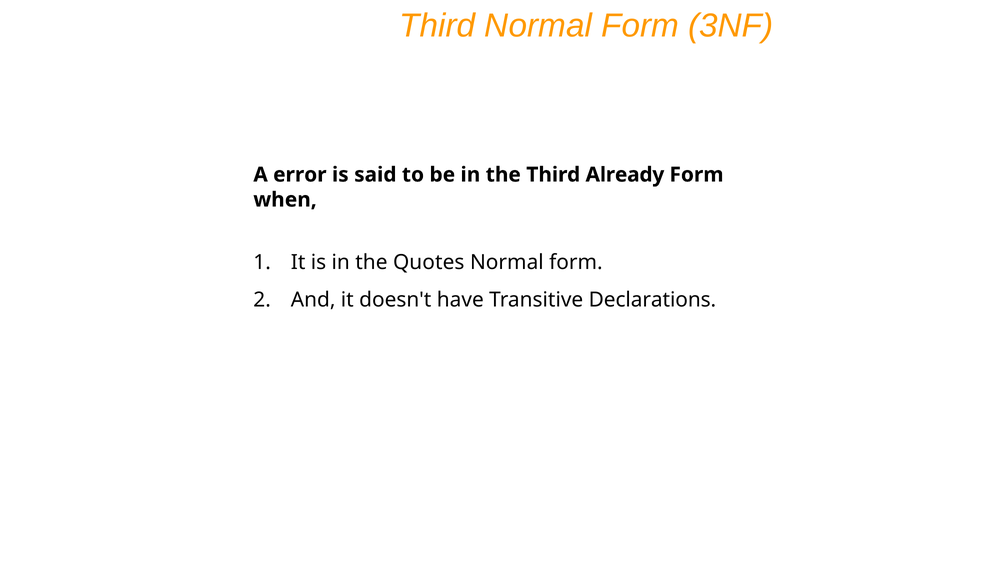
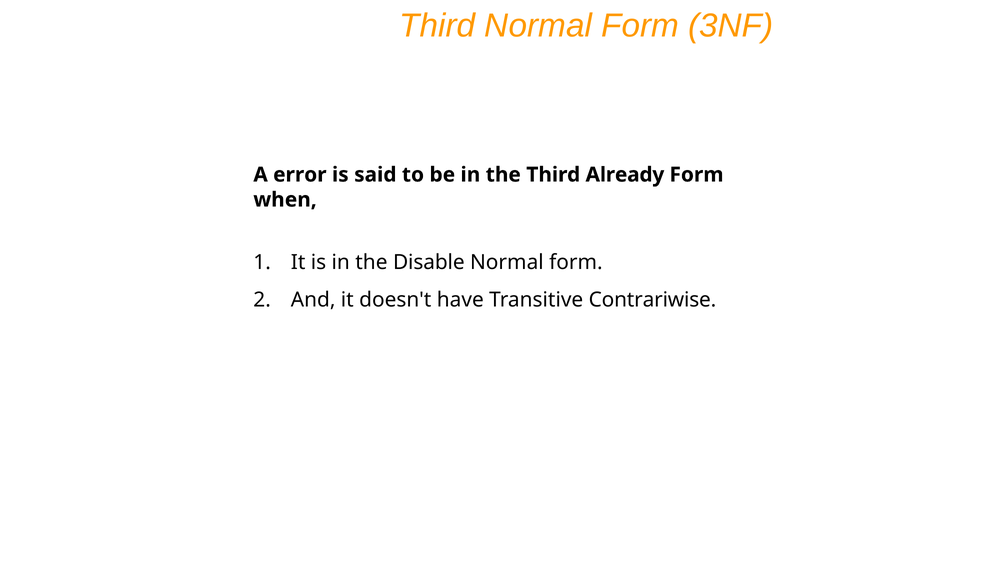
Quotes: Quotes -> Disable (429, 262)
Declarations: Declarations -> Contrariwise (652, 300)
